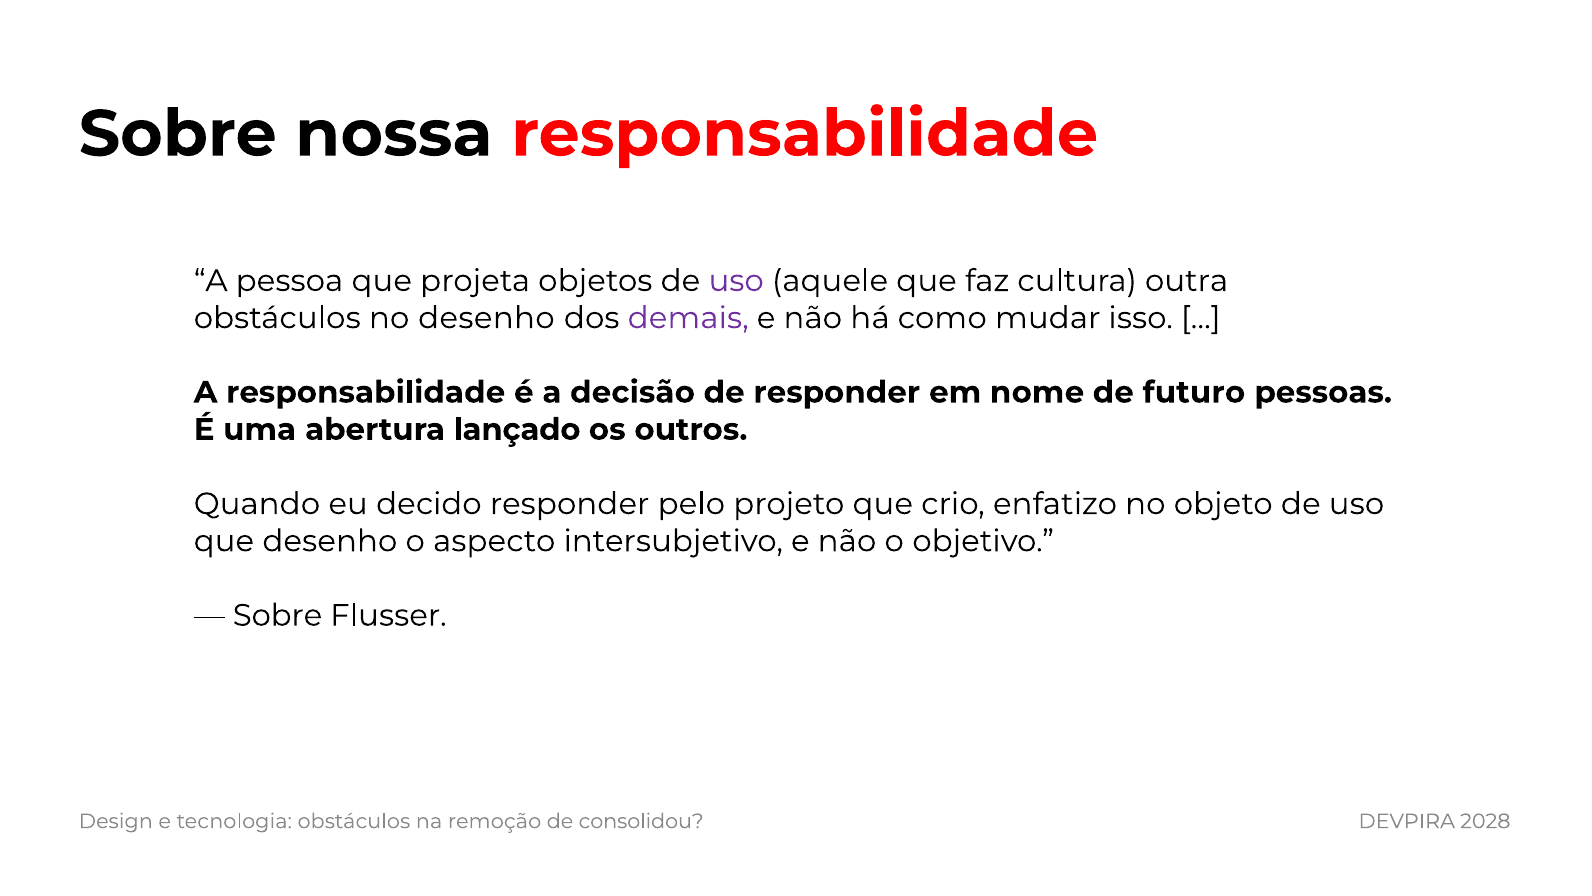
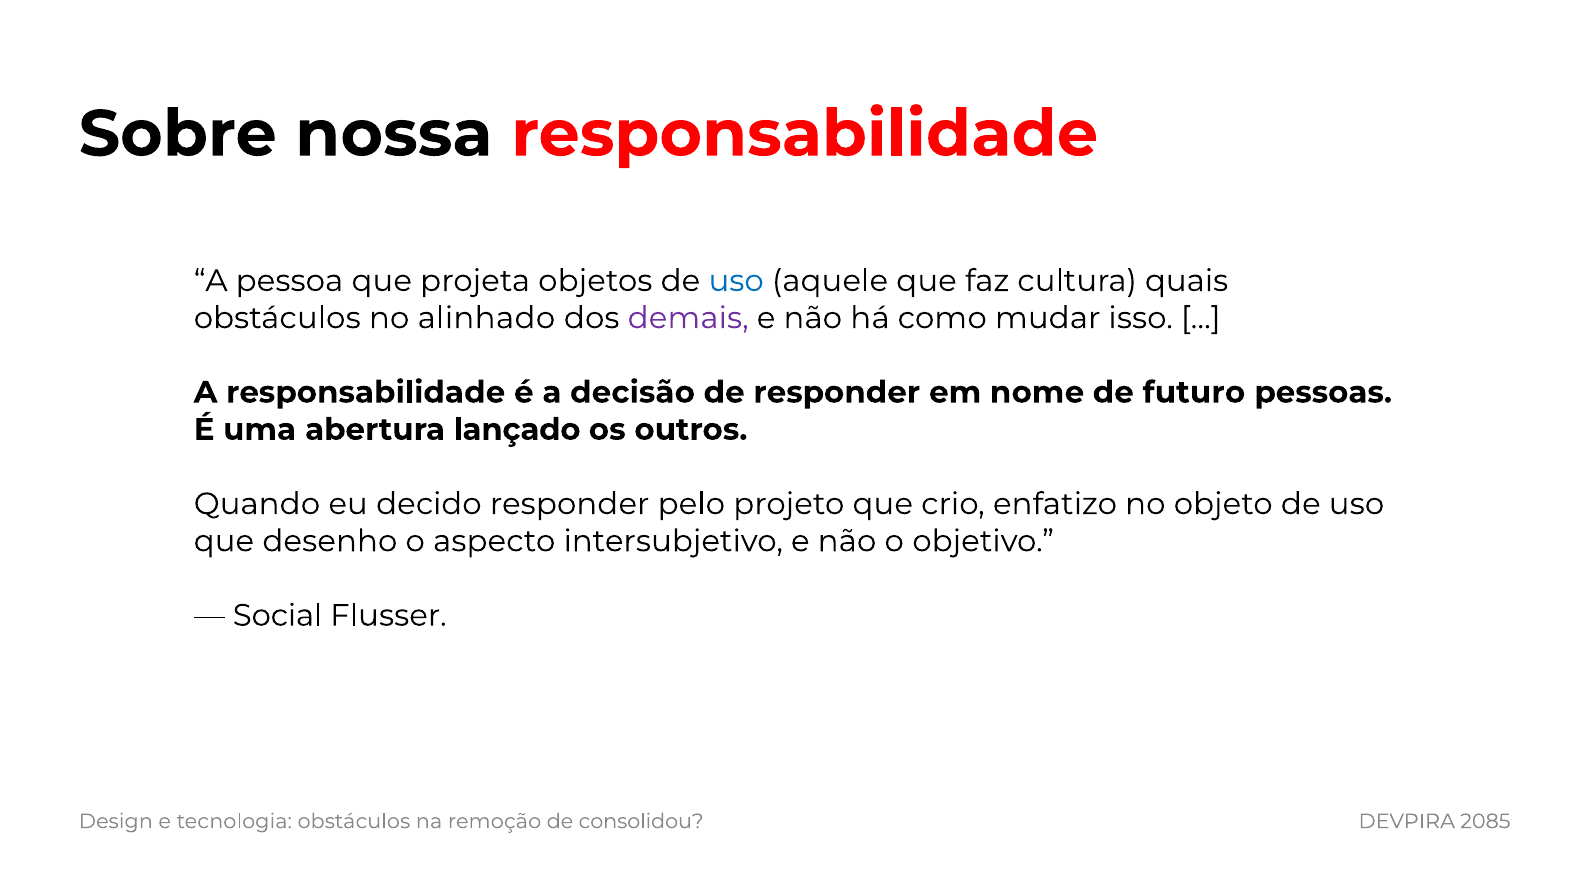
uso colour: purple -> blue (736, 281)
outra: outra -> quais (1187, 281)
no desenho: desenho -> alinhado (486, 318)
Sobre: Sobre -> Social (277, 615)
2028: 2028 -> 2085 (1485, 821)
